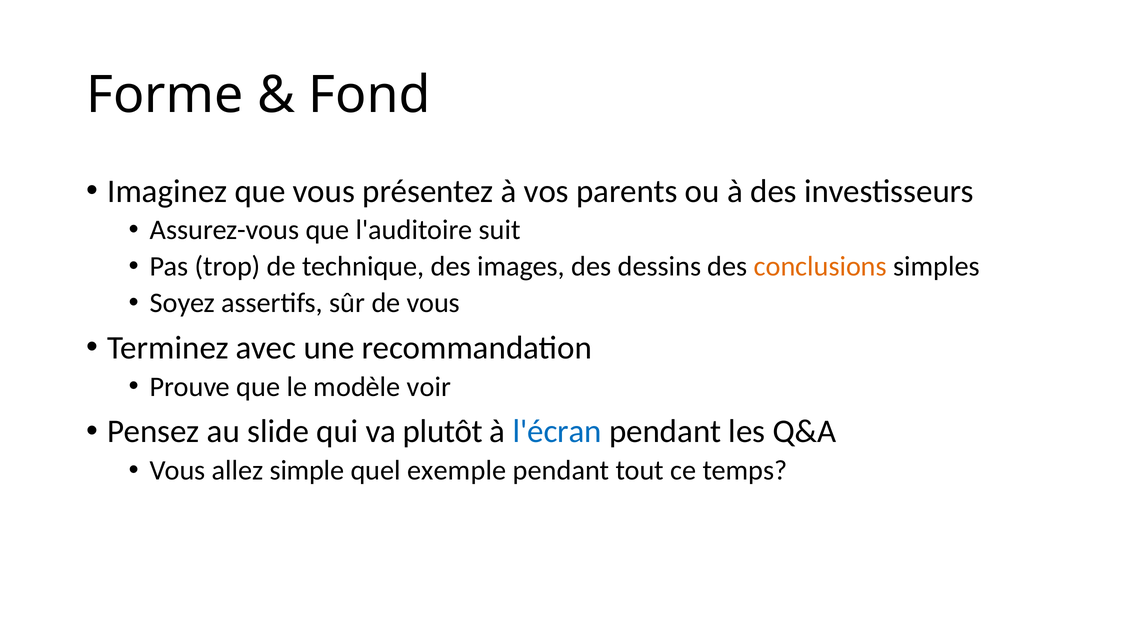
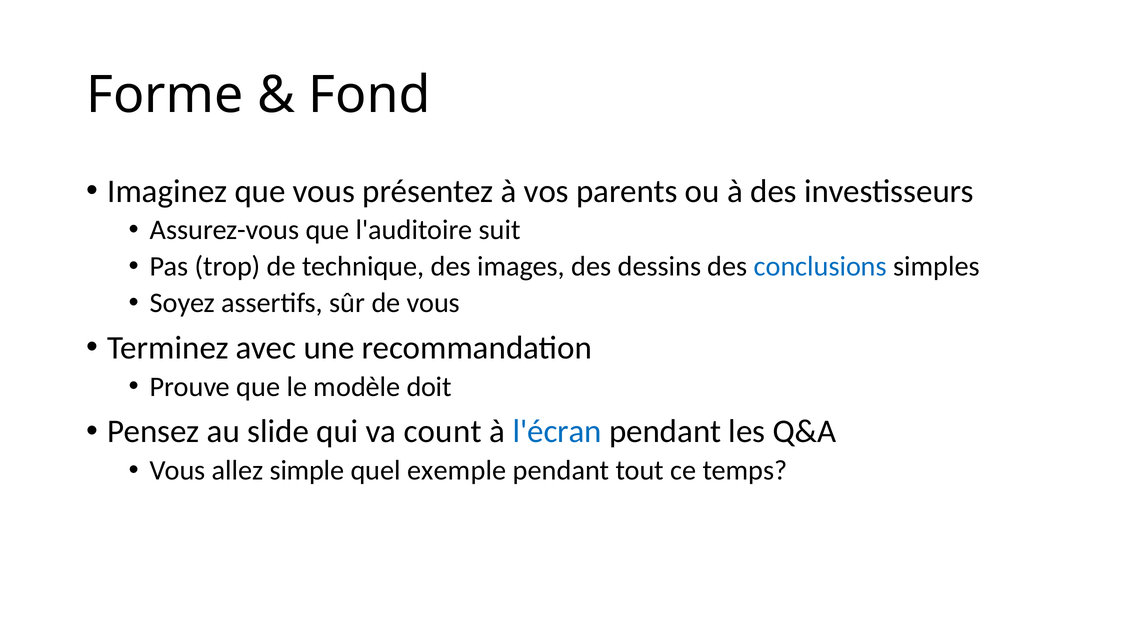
conclusions colour: orange -> blue (820, 267)
voir: voir -> doit (429, 387)
plutôt: plutôt -> count (443, 432)
